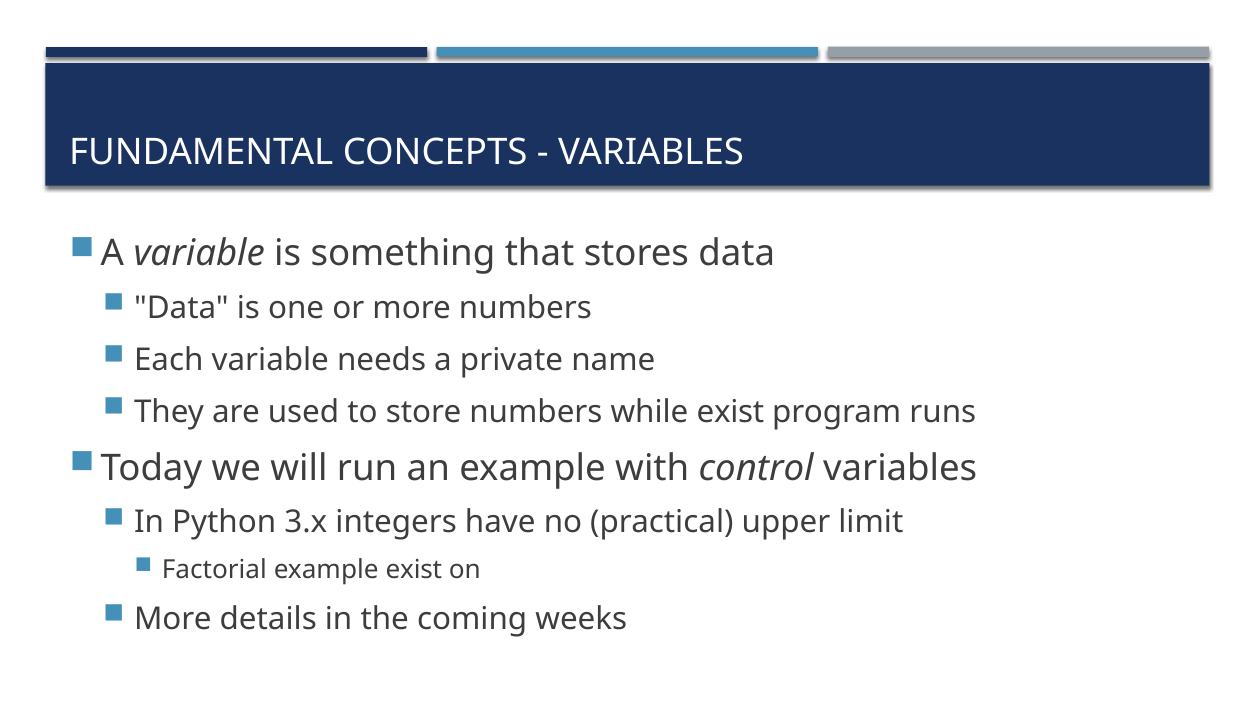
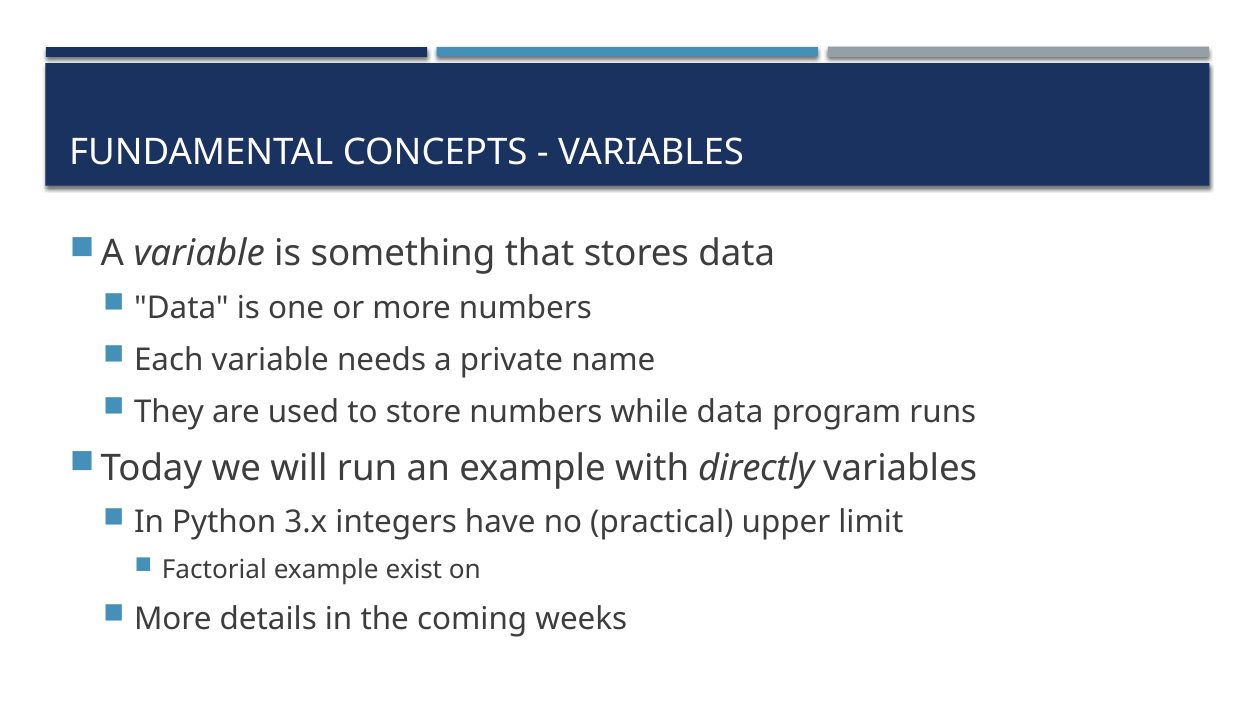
while exist: exist -> data (730, 412)
control: control -> directly (756, 468)
